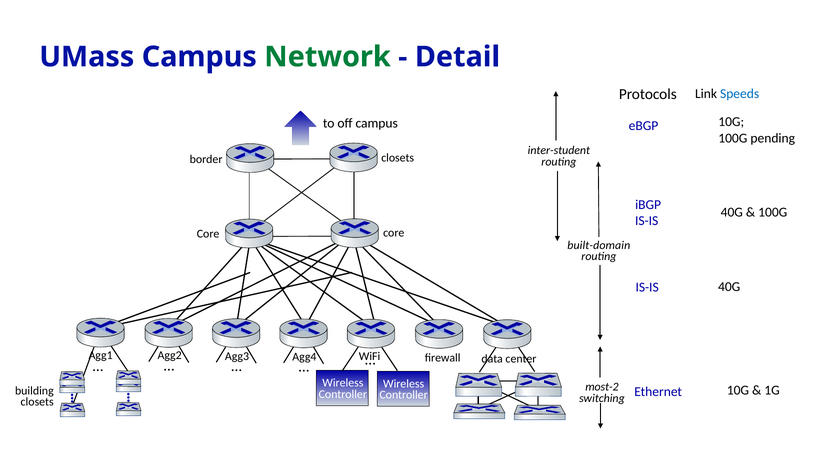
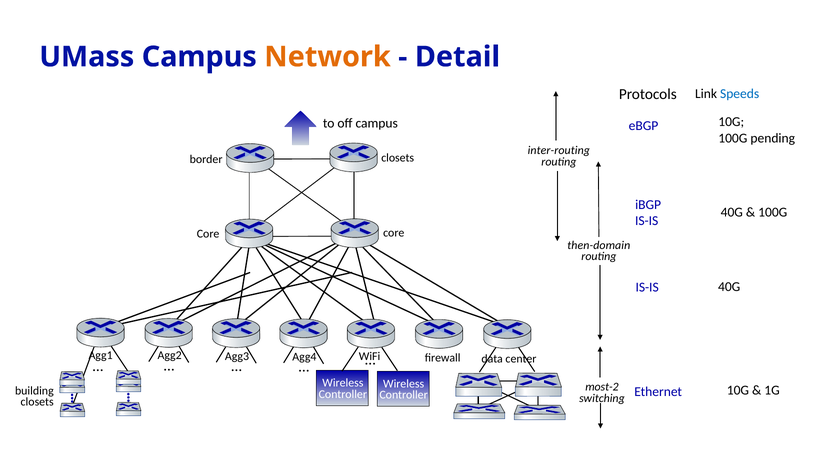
Network colour: green -> orange (327, 57)
inter-student: inter-student -> inter-routing (559, 150)
built-domain: built-domain -> then-domain (599, 245)
